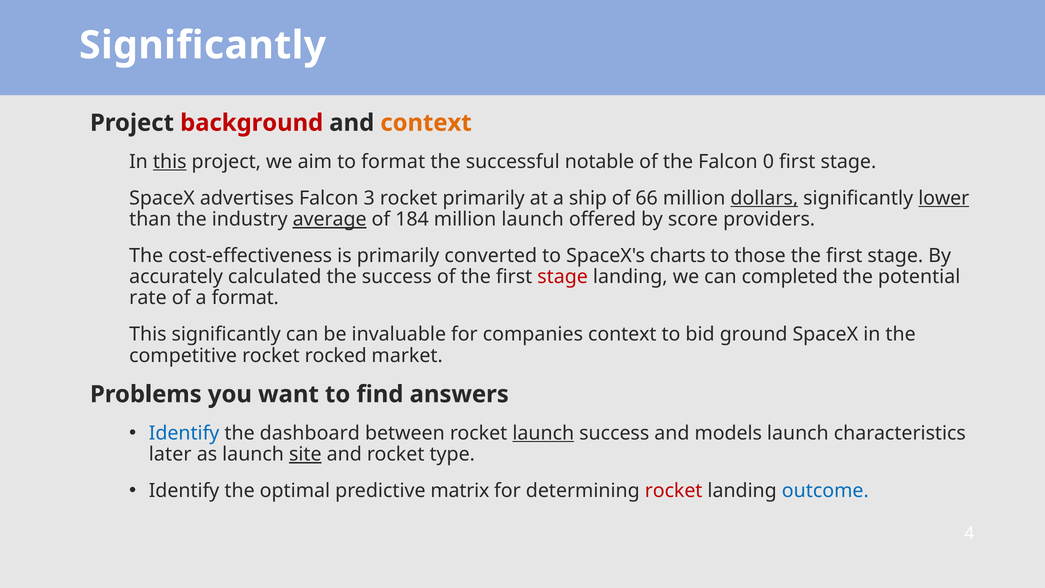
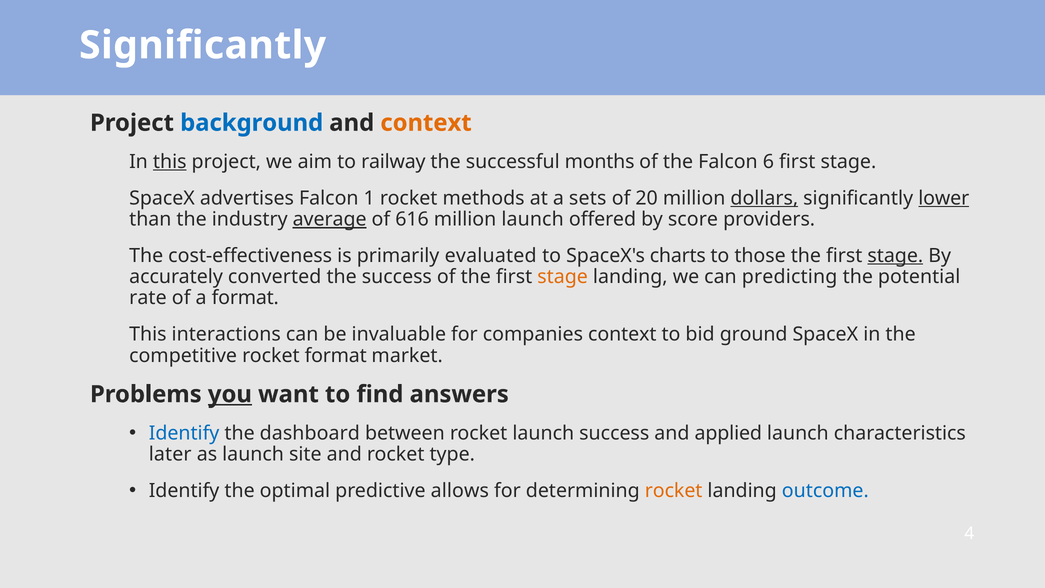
background colour: red -> blue (252, 123)
to format: format -> railway (393, 162)
notable: notable -> months (600, 162)
0: 0 -> 6 (768, 162)
3: 3 -> 1 (369, 198)
rocket primarily: primarily -> methods (484, 198)
ship: ship -> sets (588, 198)
66: 66 -> 20 (647, 198)
184: 184 -> 616 (412, 219)
converted: converted -> evaluated (491, 256)
stage underline: none -> present (895, 256)
calculated: calculated -> converted (275, 277)
stage colour: red -> orange (563, 277)
completed: completed -> predicting (790, 277)
This significantly: significantly -> interactions (226, 334)
rocket rocked: rocked -> format (336, 356)
you underline: none -> present (230, 394)
launch underline: present -> none (543, 433)
models: models -> applied (728, 433)
site underline: present -> none (305, 454)
matrix: matrix -> allows (460, 491)
rocket colour: red -> orange (674, 491)
